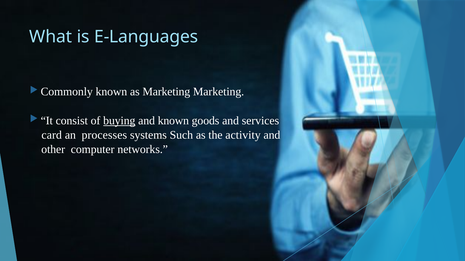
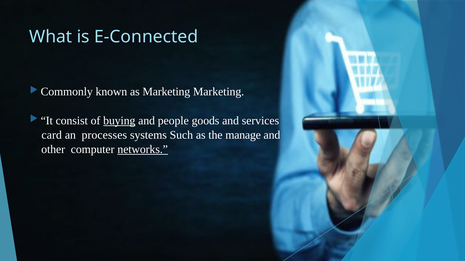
E-Languages: E-Languages -> E-Connected (146, 37)
and known: known -> people (173, 121)
activity: activity -> manage (243, 135)
networks underline: none -> present (143, 150)
